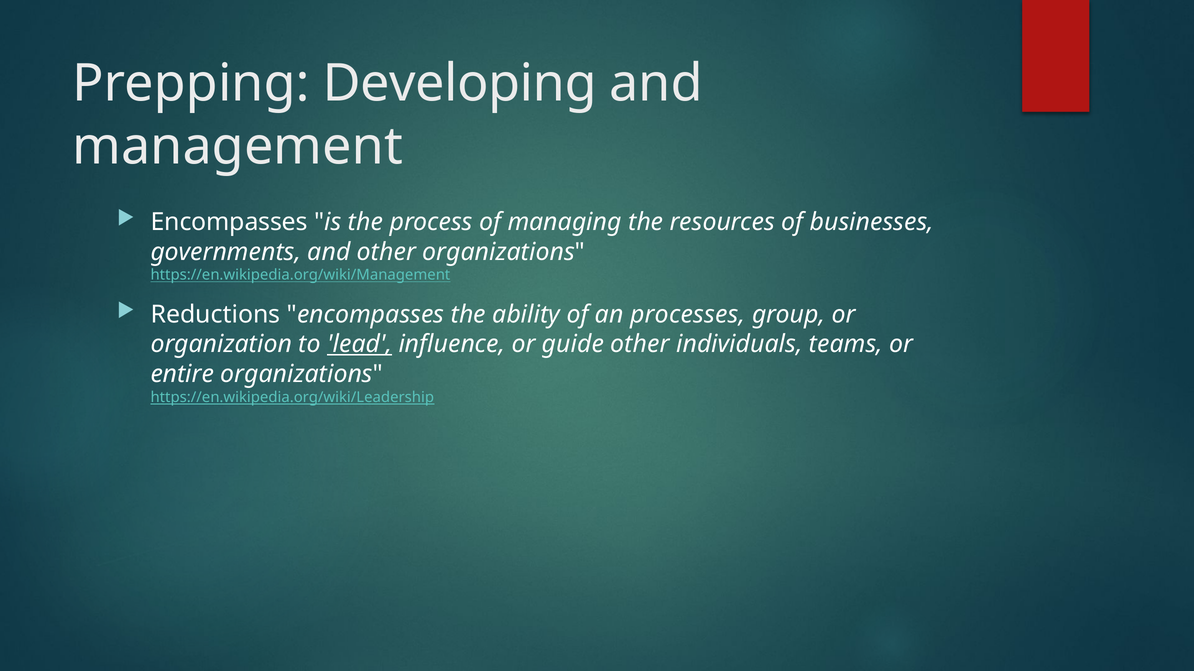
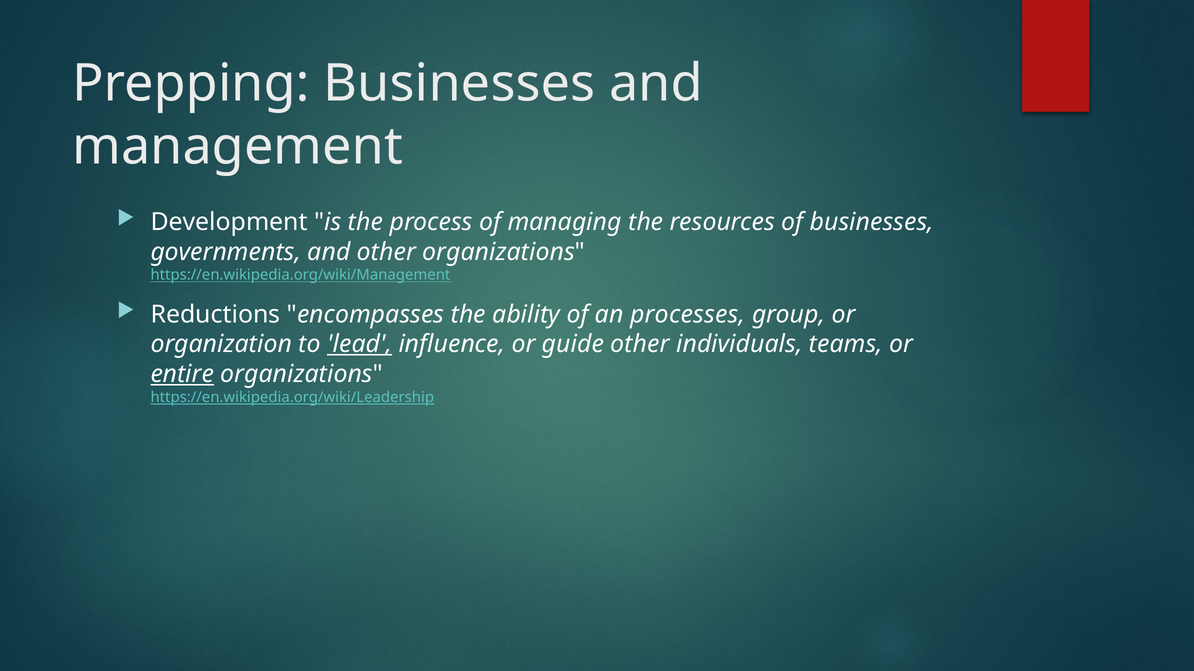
Prepping Developing: Developing -> Businesses (459, 84)
Encompasses: Encompasses -> Development (229, 222)
entire underline: none -> present (182, 374)
